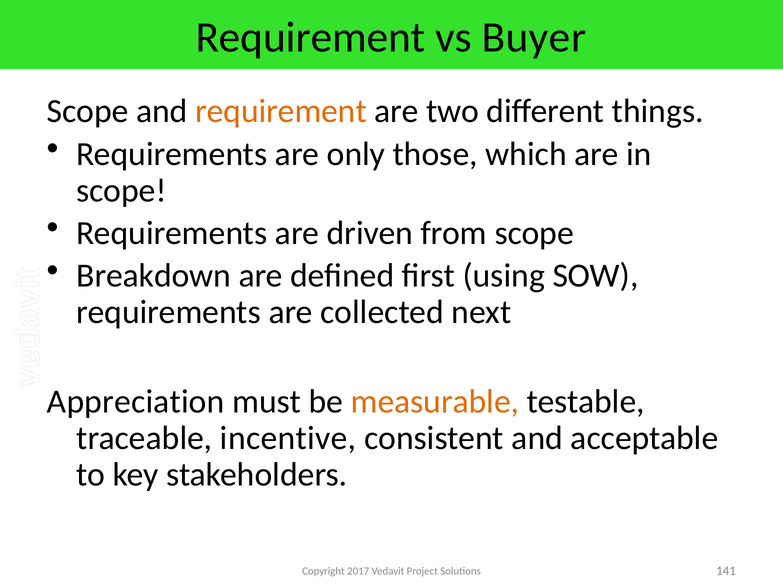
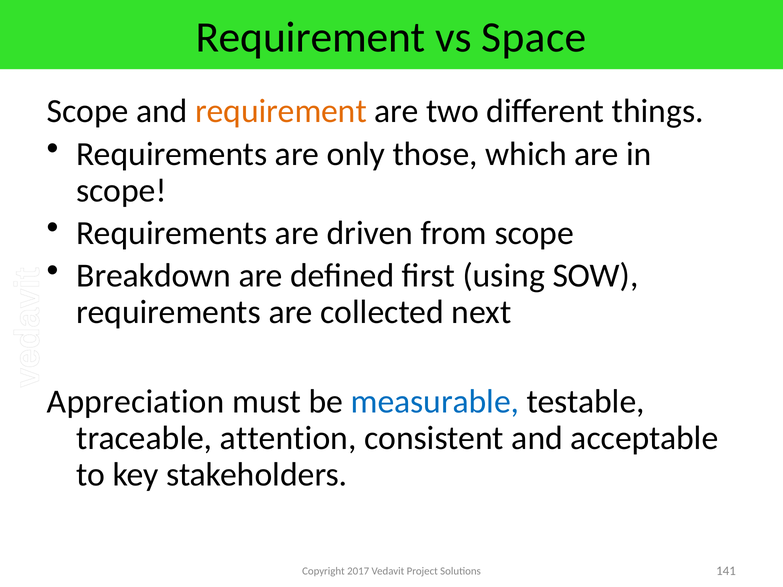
Buyer: Buyer -> Space (534, 38)
measurable colour: orange -> blue (435, 402)
incentive: incentive -> attention (288, 438)
